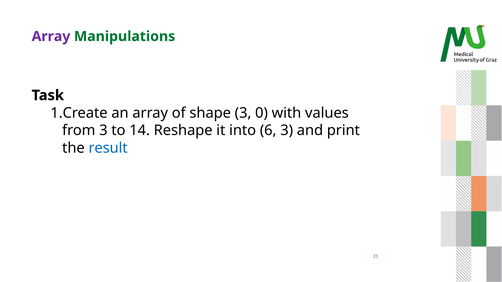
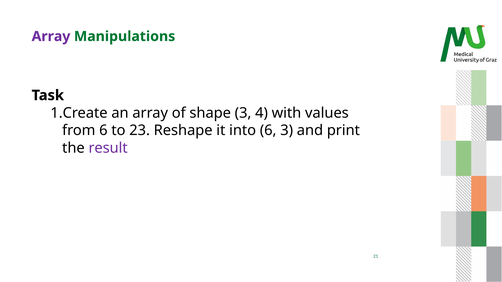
0: 0 -> 4 (262, 113)
from 3: 3 -> 6 (103, 131)
14: 14 -> 23 (140, 131)
result colour: blue -> purple (108, 148)
